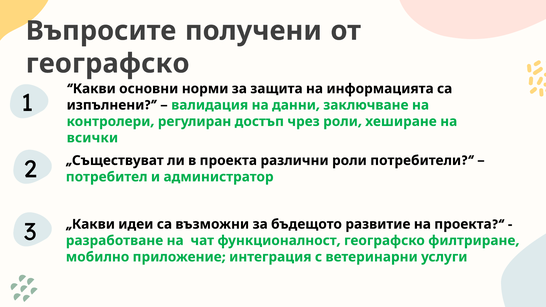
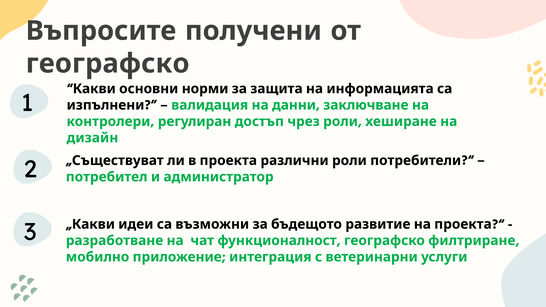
всички: всички -> дизайн (92, 138)
